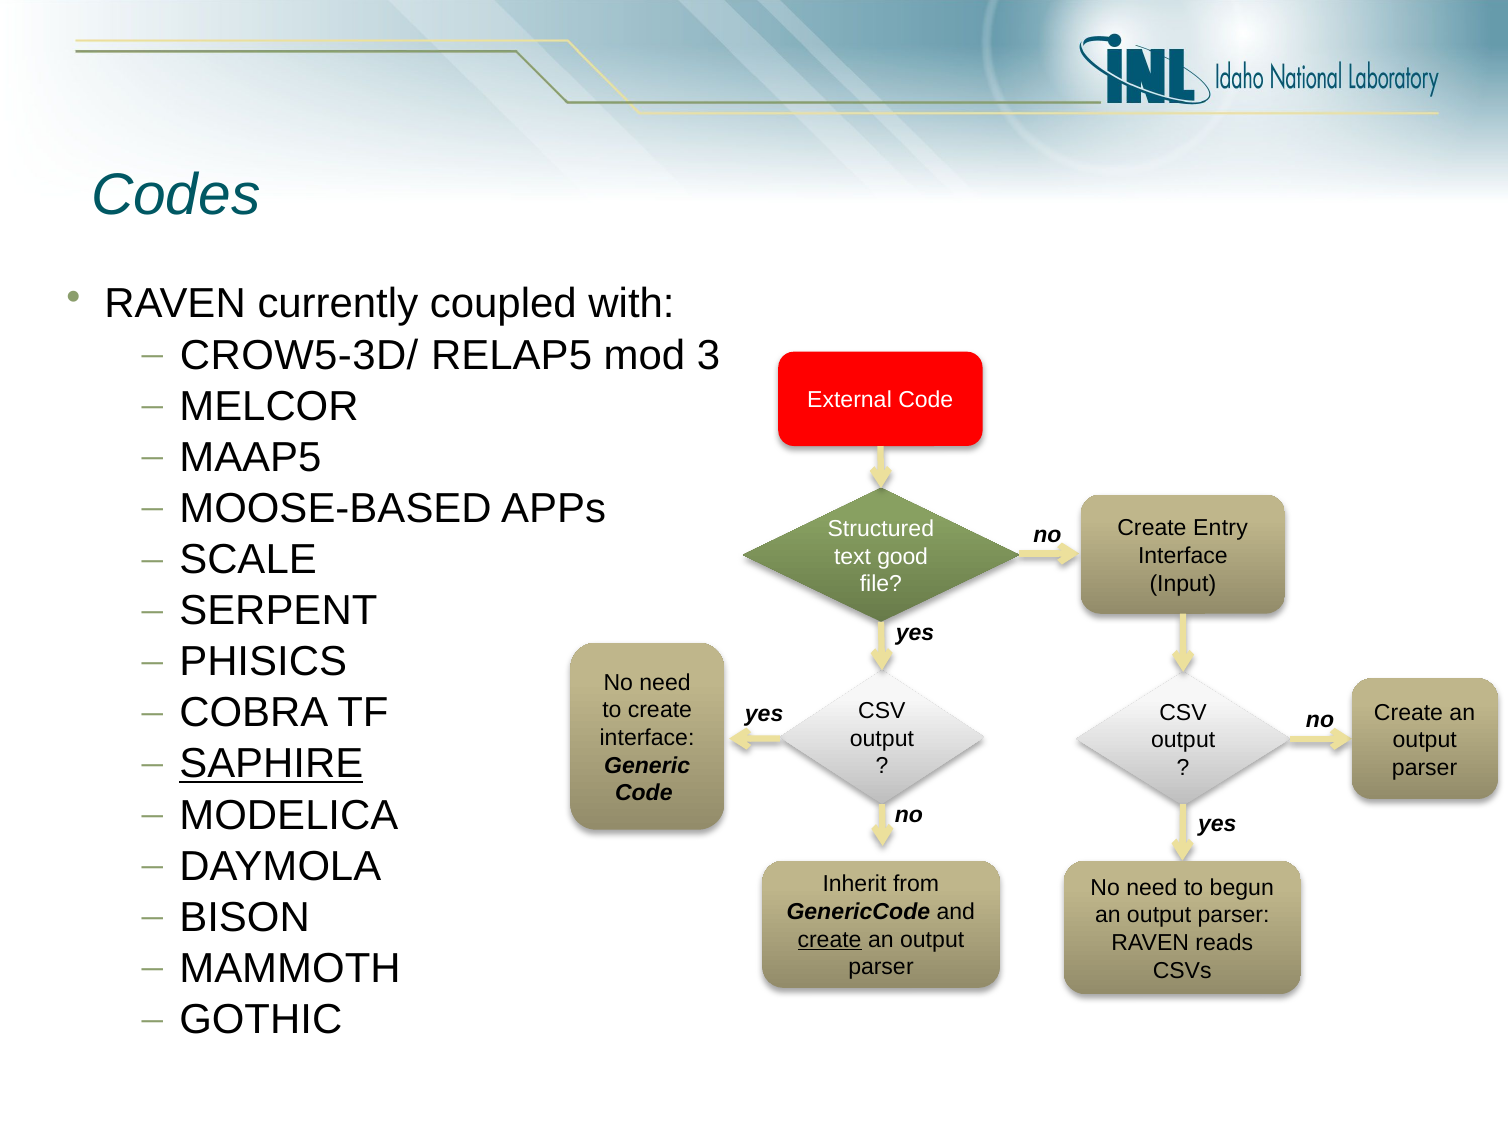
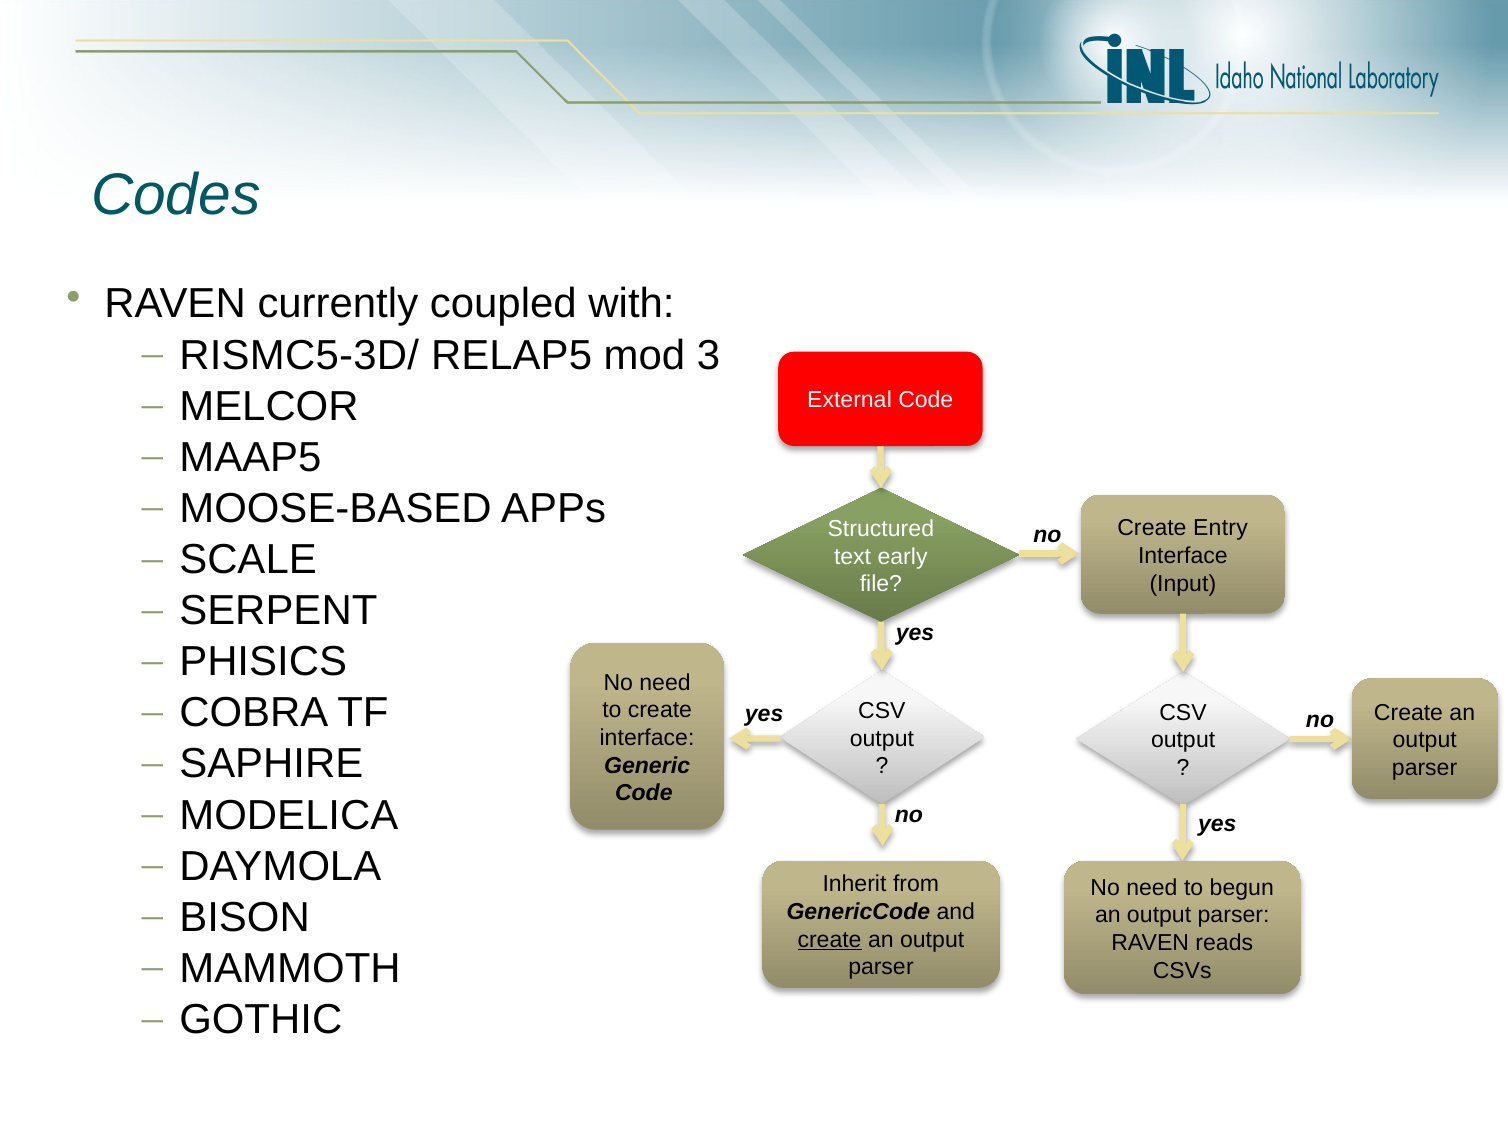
CROW5-3D/: CROW5-3D/ -> RISMC5-3D/ (299, 355)
good: good -> early (903, 556)
SAPHIRE underline: present -> none (271, 764)
